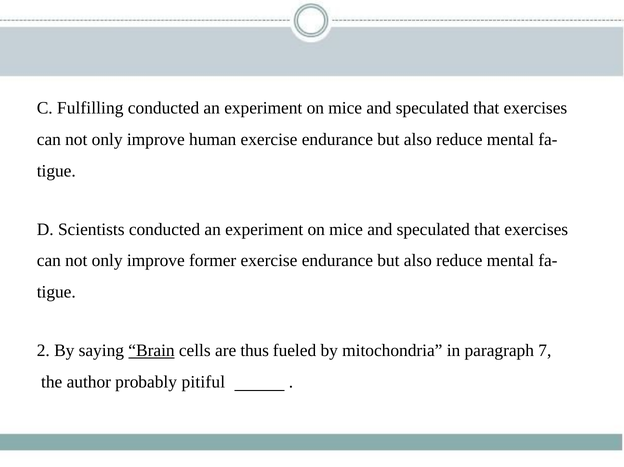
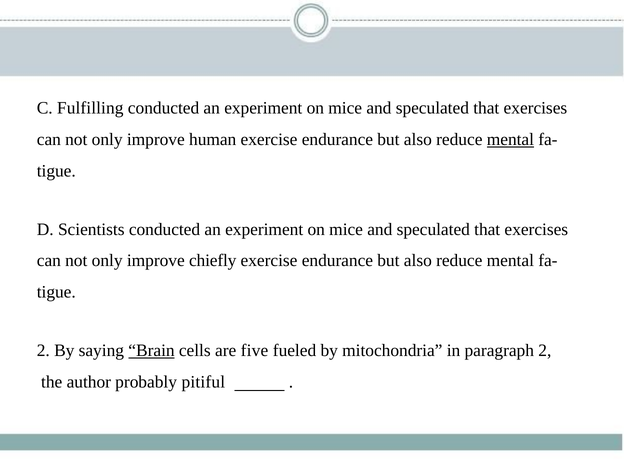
mental underline: none -> present (510, 139)
former: former -> chiefly (213, 261)
thus: thus -> five (254, 350)
paragraph 7: 7 -> 2 (545, 350)
